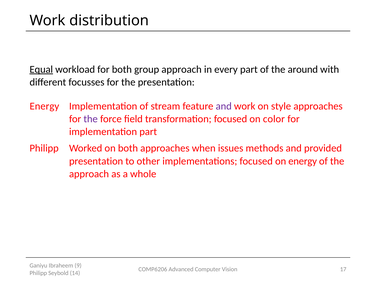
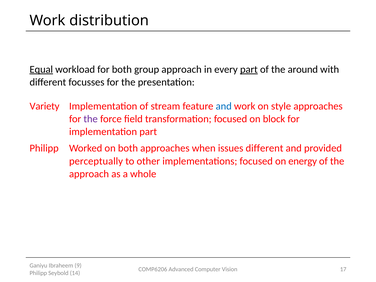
part underline: none -> present (249, 69)
Energy: Energy -> Variety (45, 106)
and colour: purple -> blue (224, 106)
color: color -> block (274, 119)
issues methods: methods -> different (264, 148)
presentation: presentation -> perceptually (96, 161)
